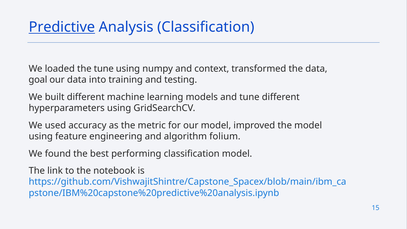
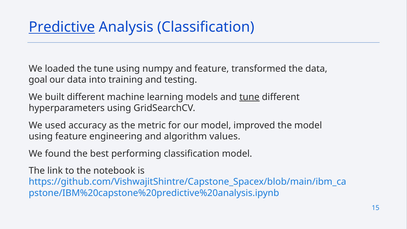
and context: context -> feature (212, 69)
tune underline: none -> present (249, 97)
folium: folium -> values (225, 136)
